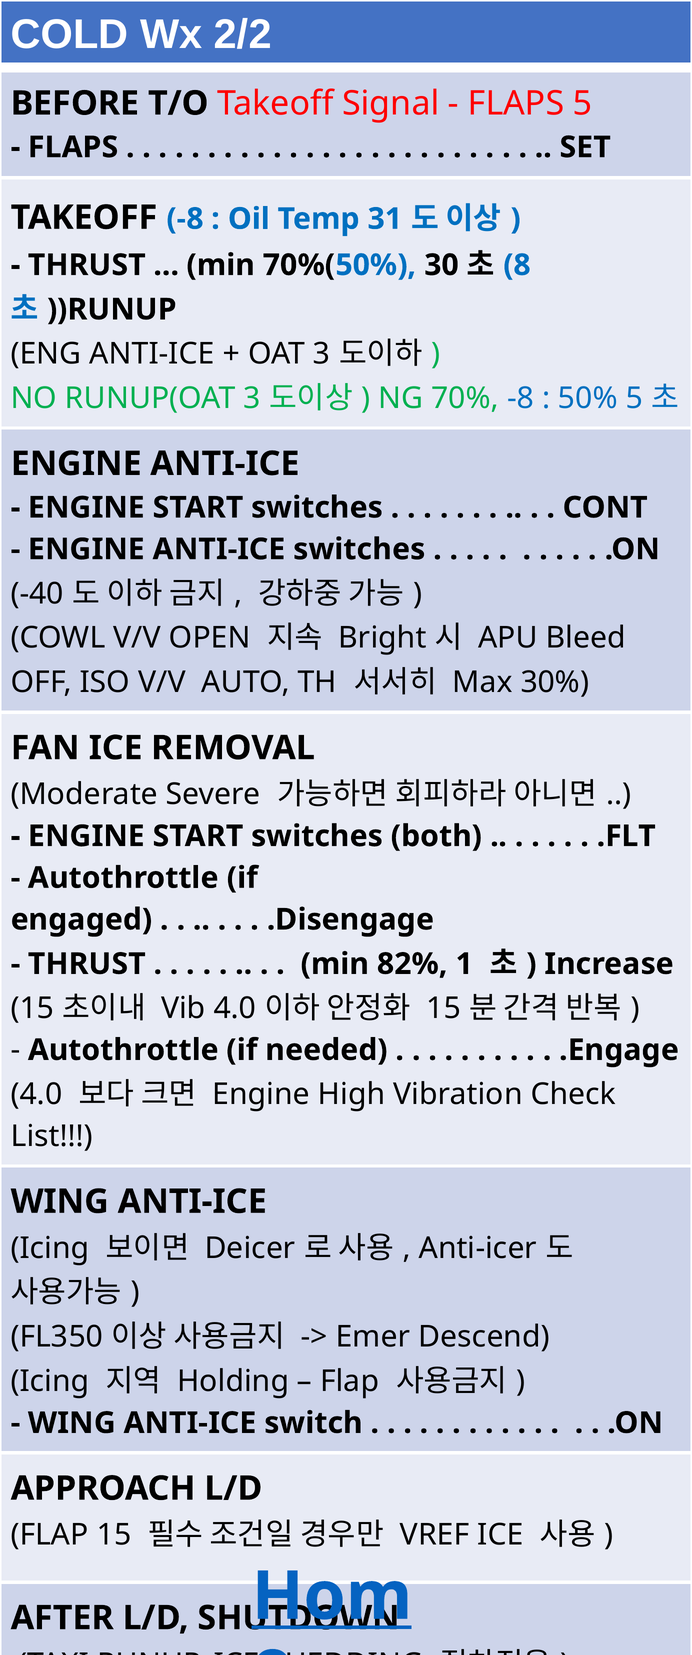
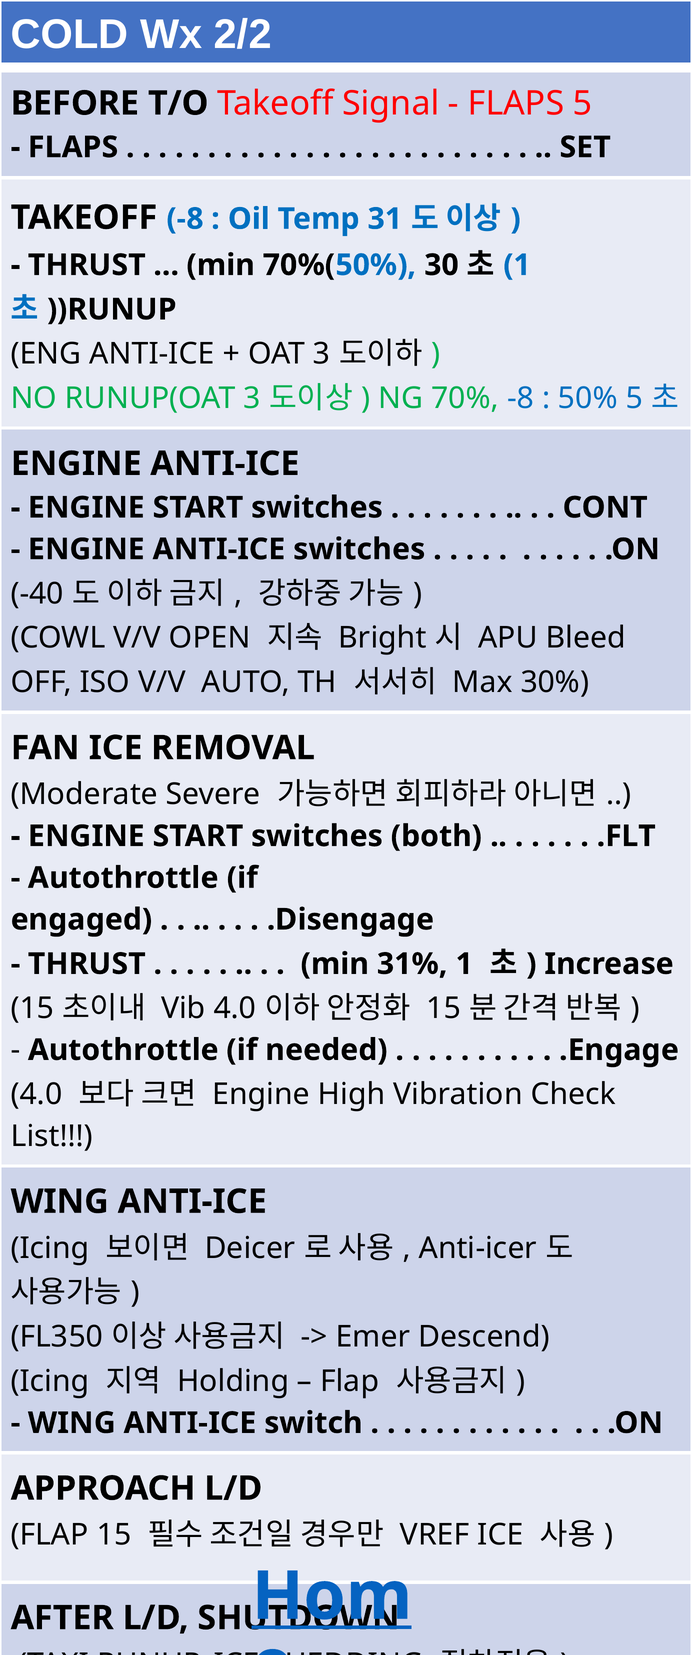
8: 8 -> 1 (517, 265)
82%: 82% -> 31% (412, 964)
